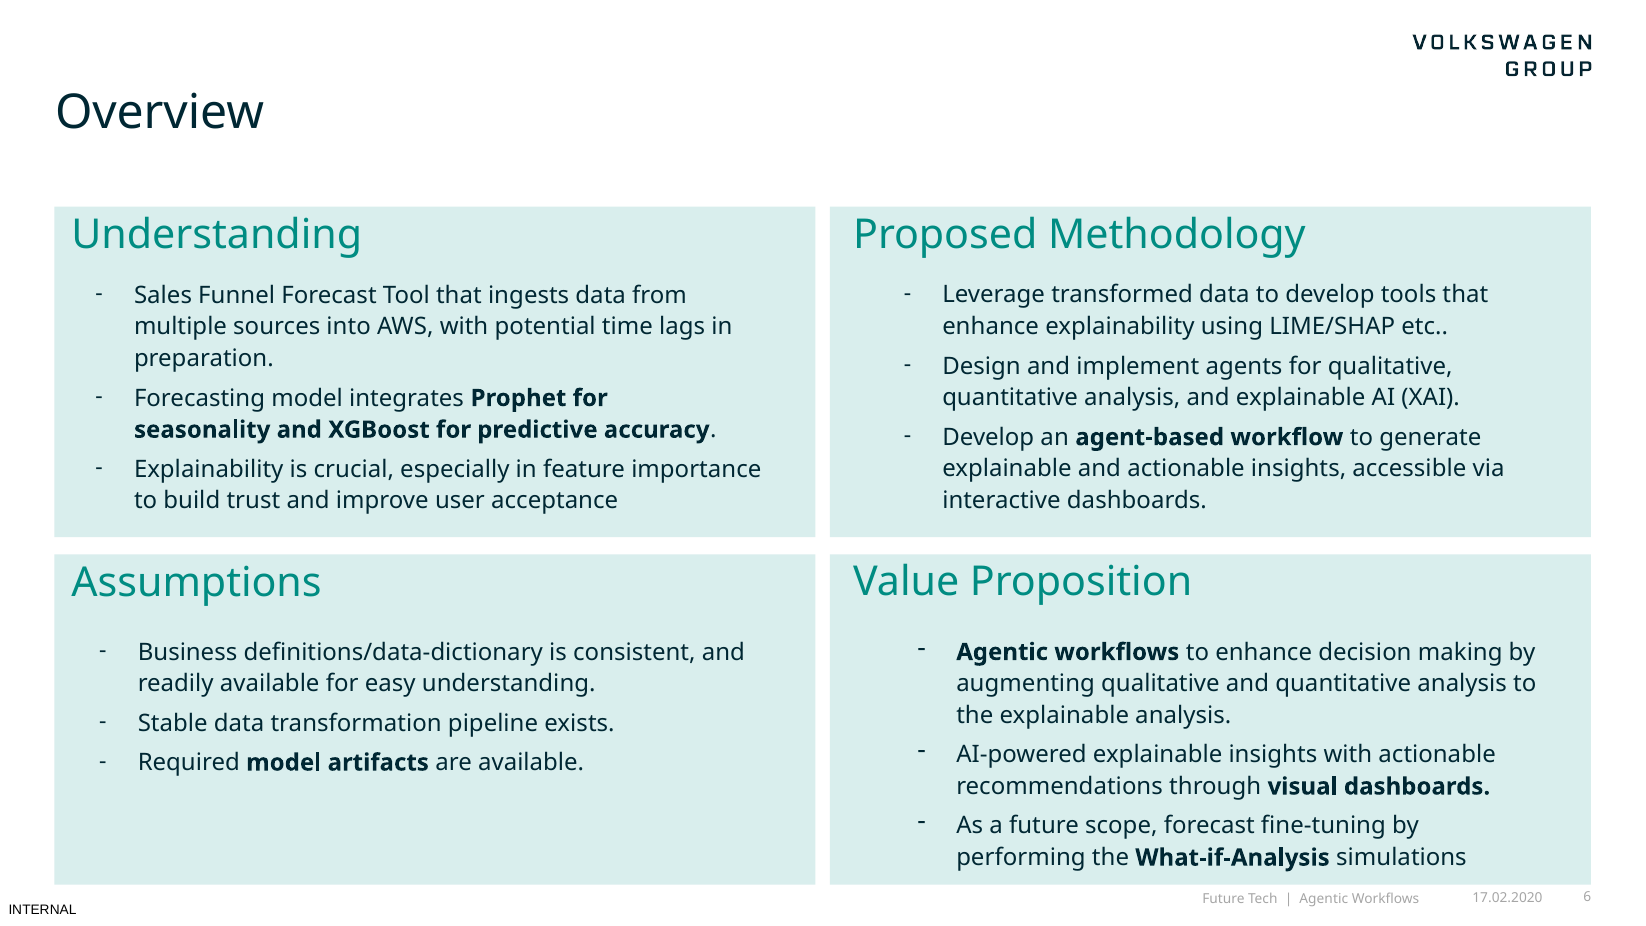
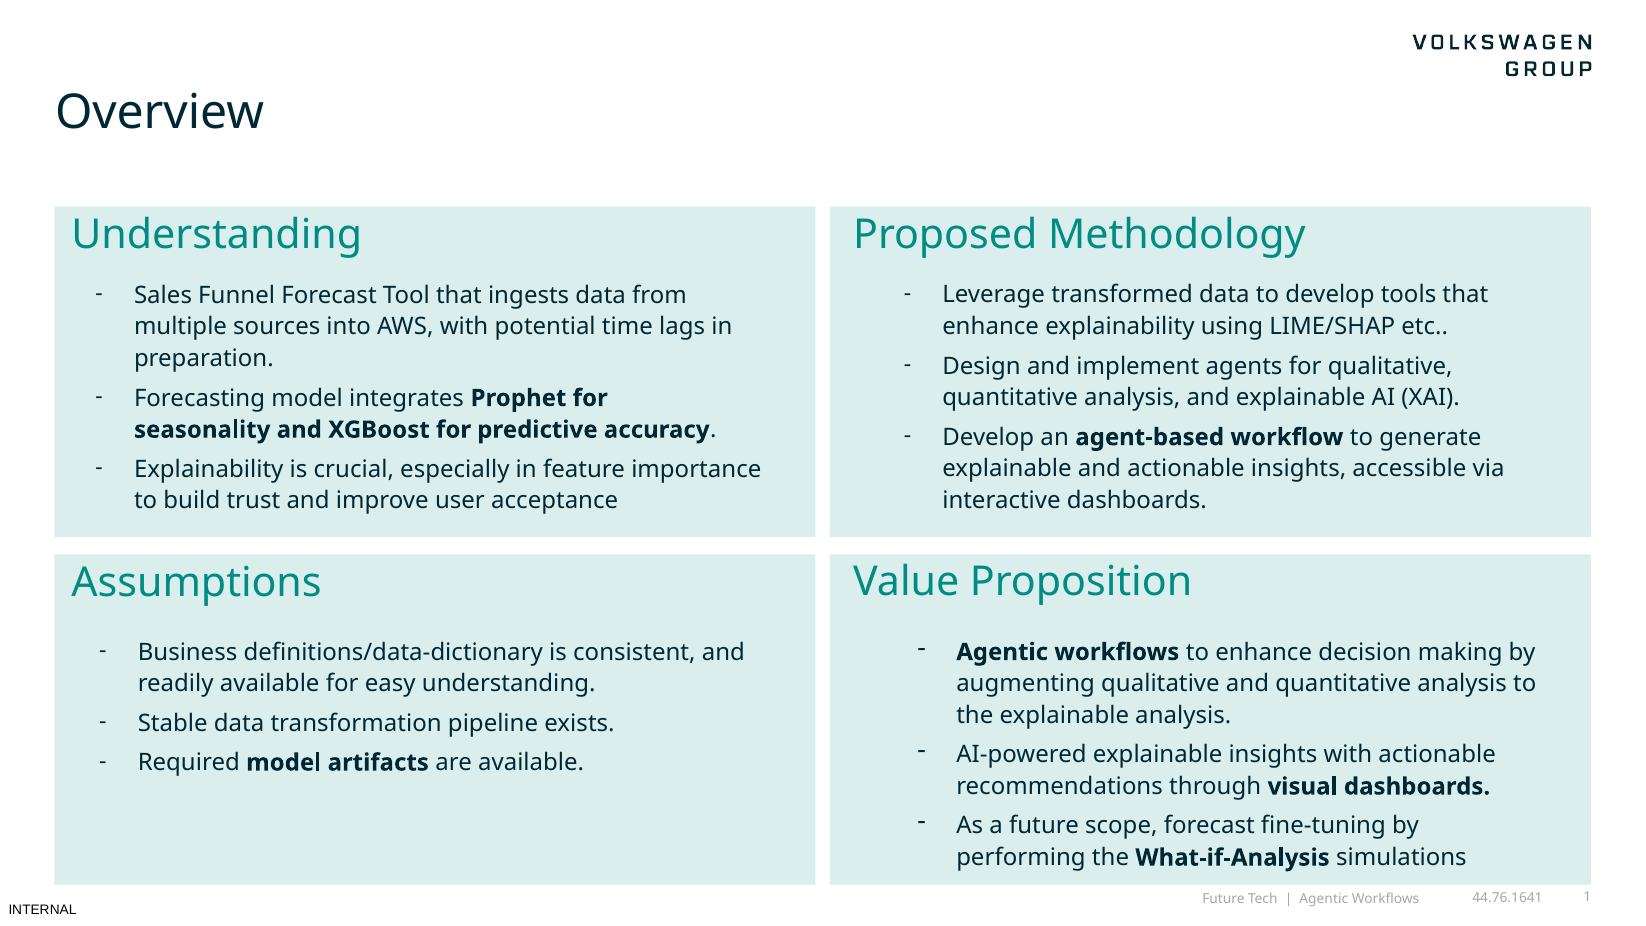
17.02.2020: 17.02.2020 -> 44.76.1641 (1507, 898)
6: 6 -> 1 (1587, 897)
